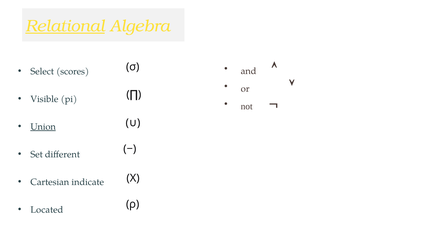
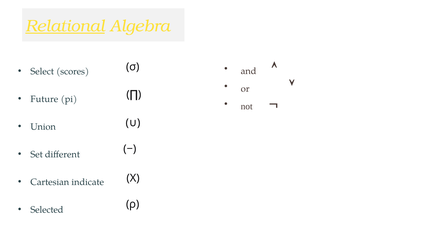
Visible: Visible -> Future (44, 99)
Union underline: present -> none (43, 127)
Located: Located -> Selected (47, 209)
